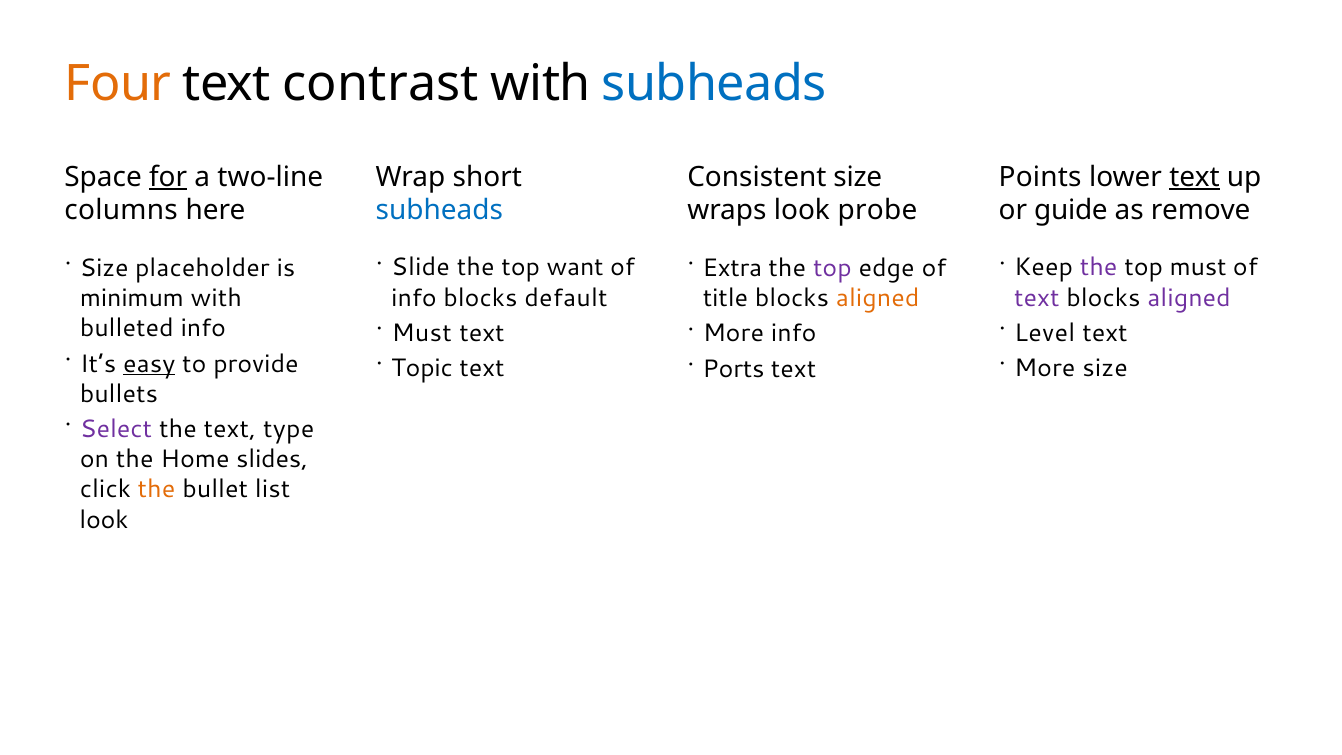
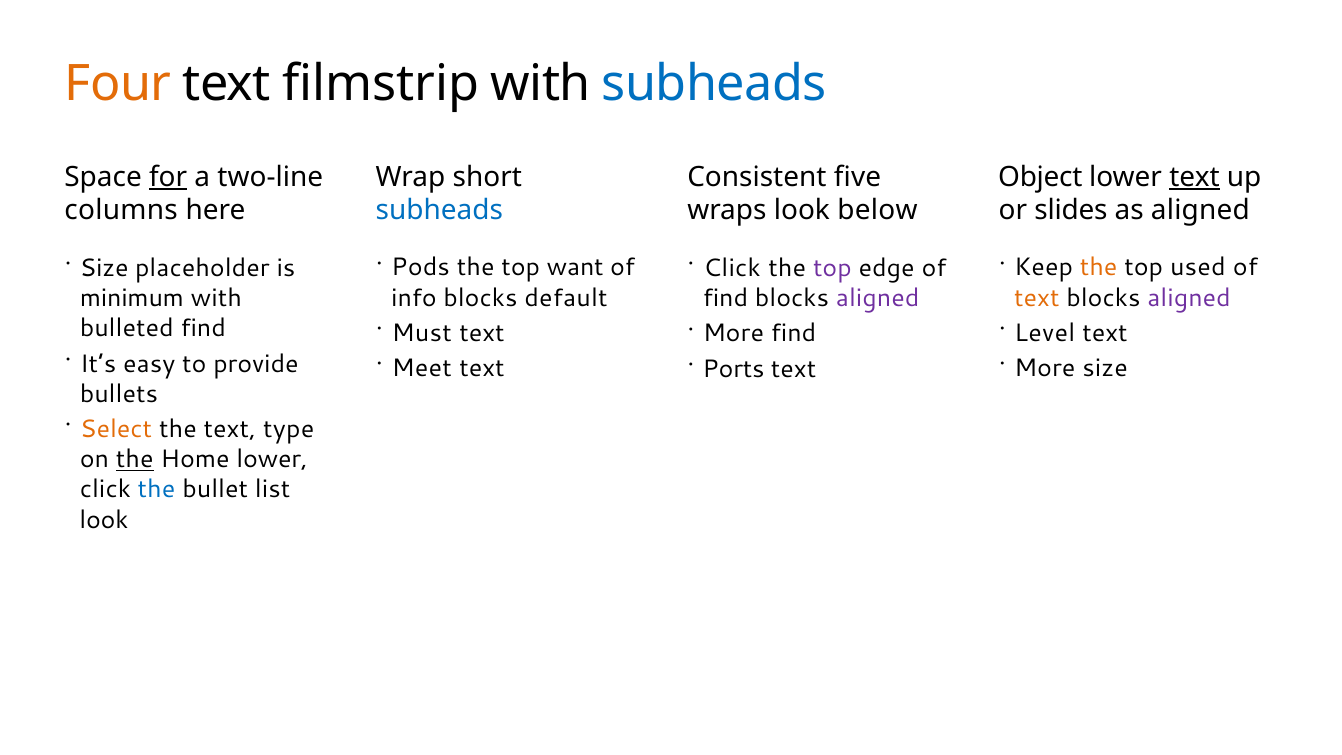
contrast: contrast -> filmstrip (381, 84)
Consistent size: size -> five (858, 177)
Points: Points -> Object (1040, 177)
probe: probe -> below (877, 211)
guide: guide -> slides (1071, 211)
as remove: remove -> aligned (1200, 211)
Slide: Slide -> Pods (421, 267)
the colour: purple -> orange (1099, 267)
top must: must -> used (1198, 267)
Extra: Extra -> Click (732, 268)
text colour: purple -> orange (1037, 298)
title: title -> find (725, 298)
aligned colour: orange -> purple (878, 298)
bulleted info: info -> find (203, 329)
More info: info -> find (794, 334)
easy underline: present -> none (149, 364)
Topic: Topic -> Meet (422, 368)
Select colour: purple -> orange (116, 429)
the underline: none -> present (135, 459)
Home slides: slides -> lower (272, 459)
the colour: orange -> blue (157, 490)
